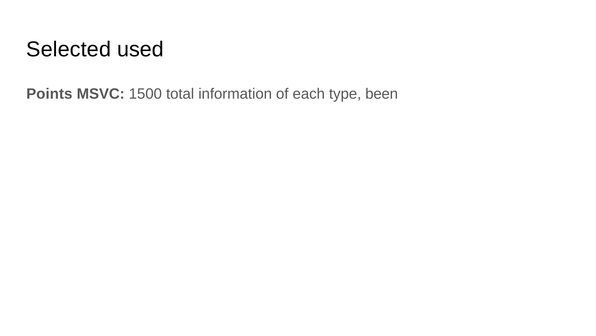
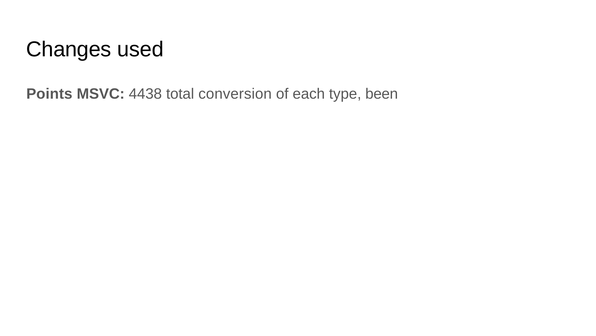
Selected: Selected -> Changes (69, 49)
1500: 1500 -> 4438 (145, 94)
information: information -> conversion (235, 94)
